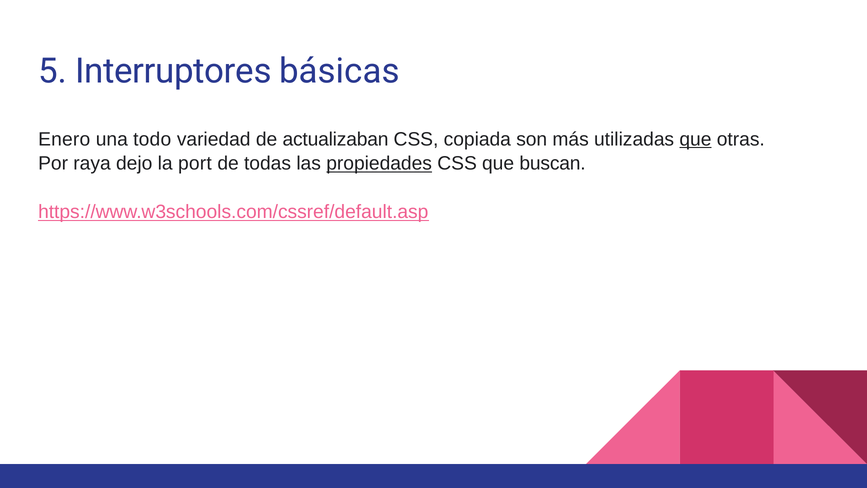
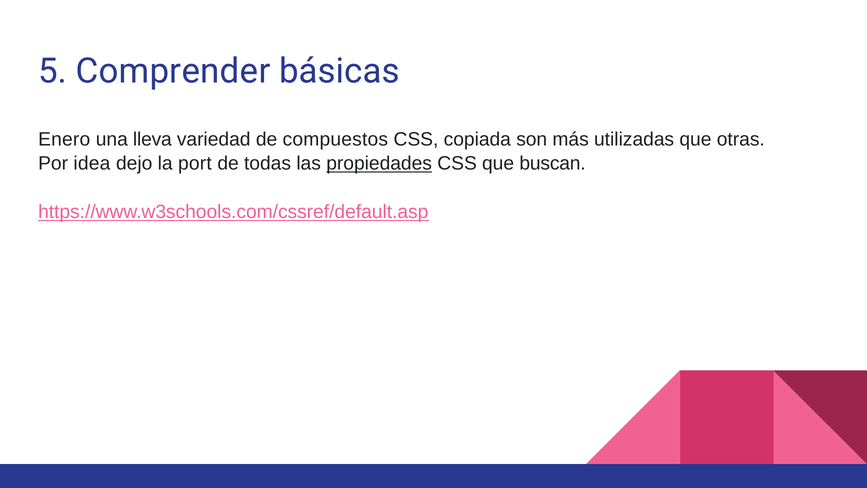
Interruptores: Interruptores -> Comprender (173, 71)
todo: todo -> lleva (152, 139)
actualizaban: actualizaban -> compuestos (335, 139)
que underline: present -> none (695, 139)
raya: raya -> idea (92, 164)
